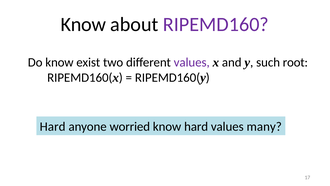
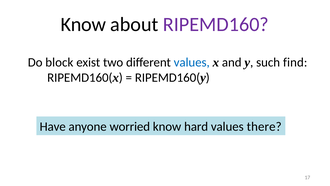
Do know: know -> block (59, 62)
values colour: purple -> blue (192, 62)
root: root -> find (295, 62)
Hard: Hard -> Have (53, 126)
many: many -> there (264, 126)
